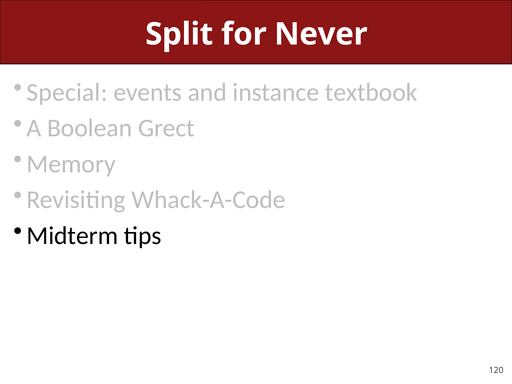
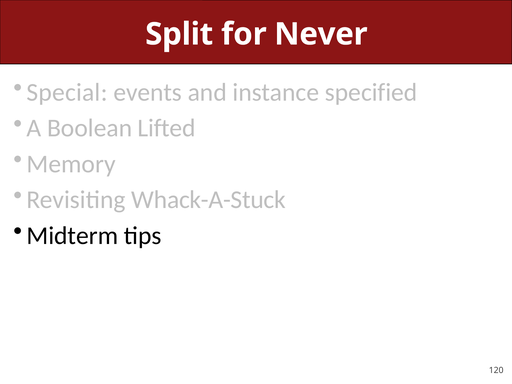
textbook: textbook -> specified (371, 92)
Grect: Grect -> Lifted (167, 128)
Whack-A-Code: Whack-A-Code -> Whack-A-Stuck (209, 200)
